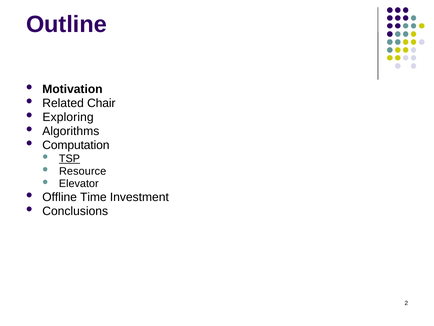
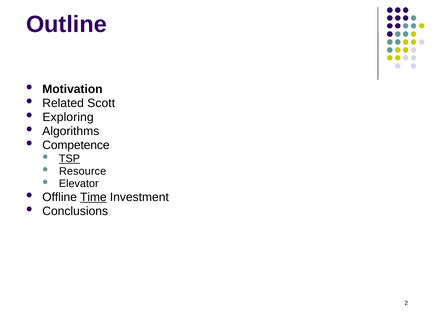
Chair: Chair -> Scott (101, 103)
Computation: Computation -> Competence (76, 145)
Time underline: none -> present (93, 197)
